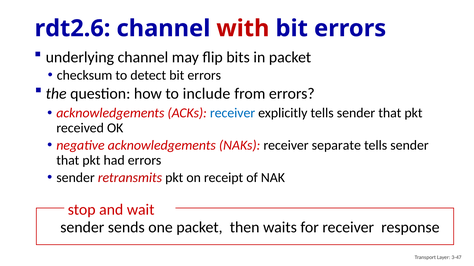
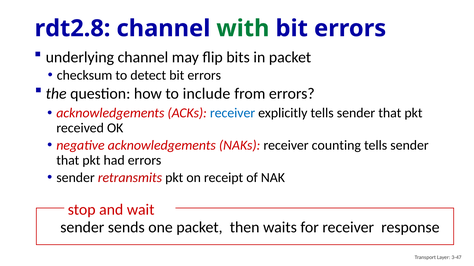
rdt2.6: rdt2.6 -> rdt2.8 (73, 28)
with colour: red -> green (243, 28)
separate: separate -> counting (336, 146)
